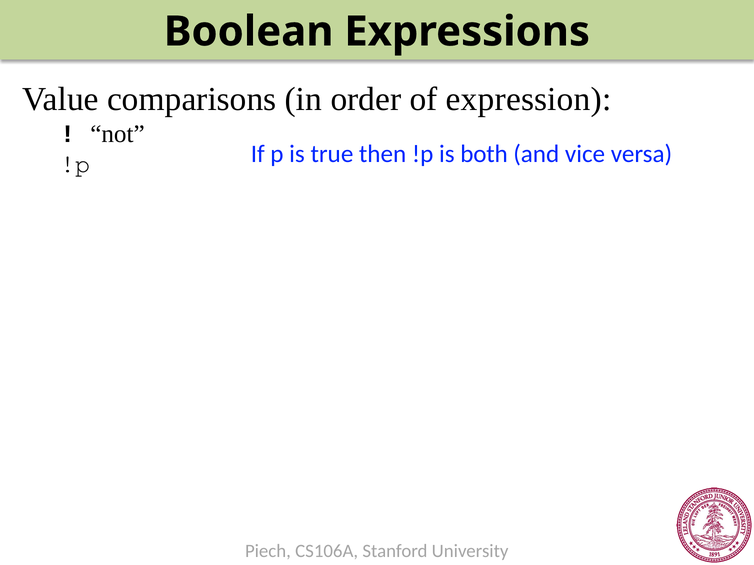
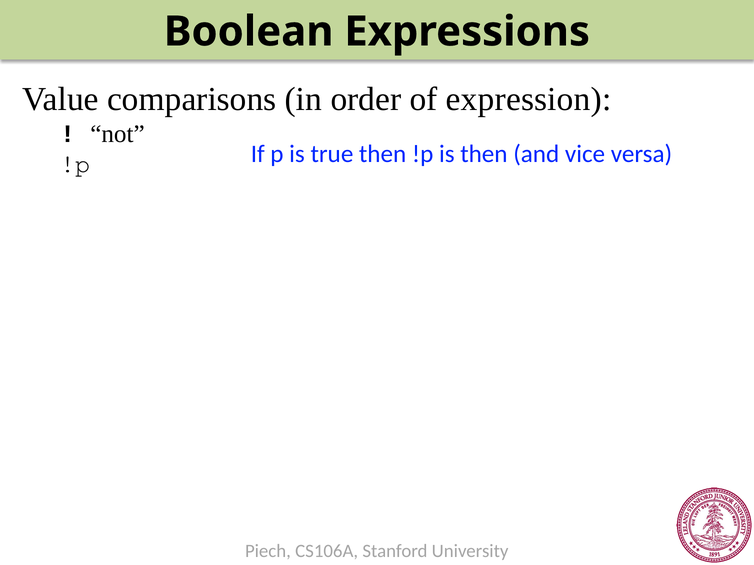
is both: both -> then (484, 154)
